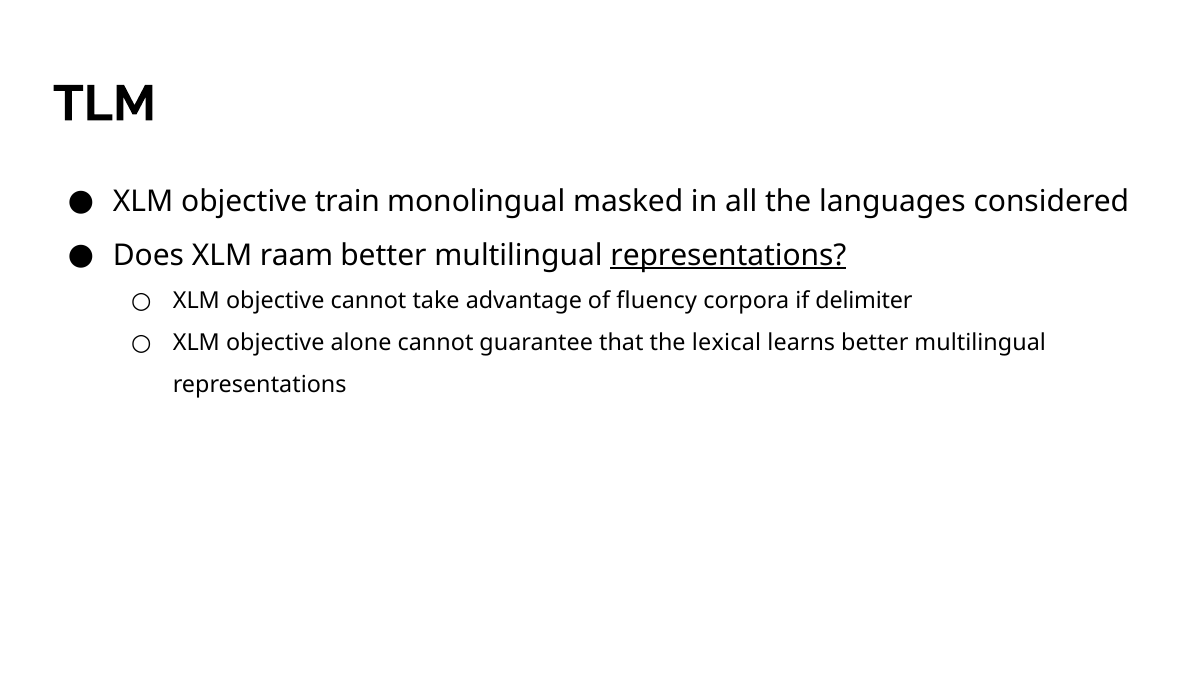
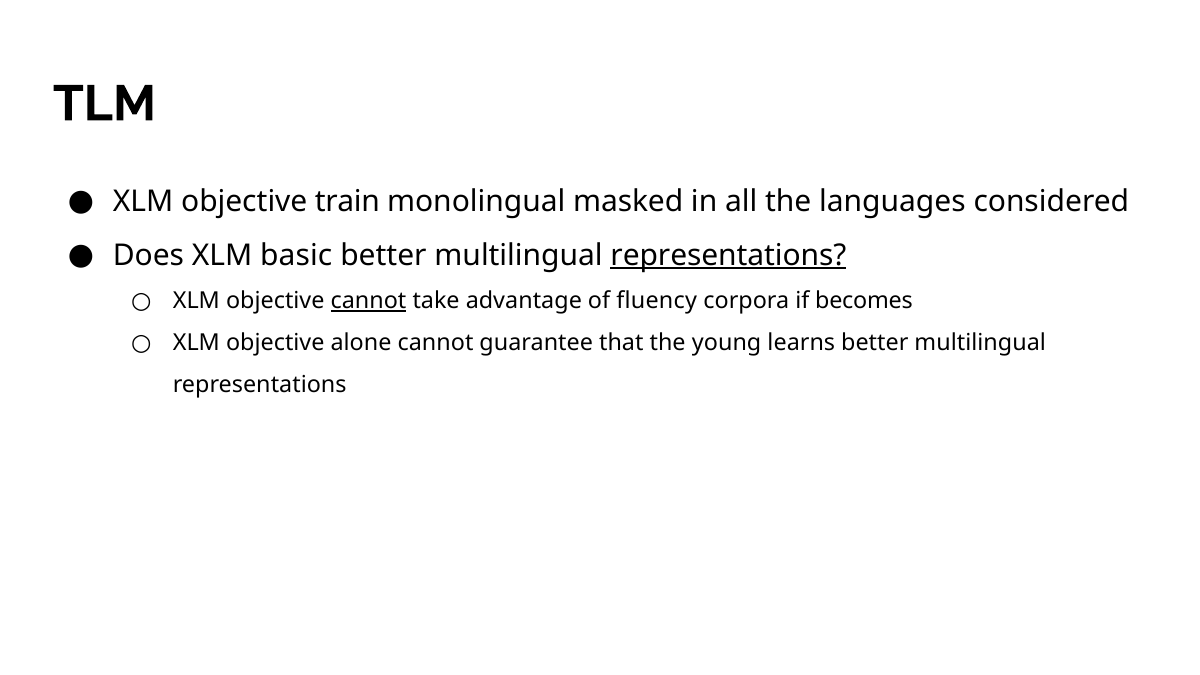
raam: raam -> basic (296, 255)
cannot underline: none -> present (368, 301)
delimiter: delimiter -> becomes (864, 301)
lexical: lexical -> young (727, 343)
